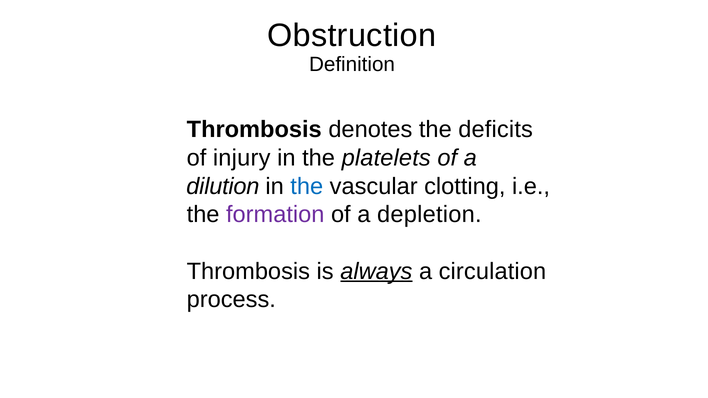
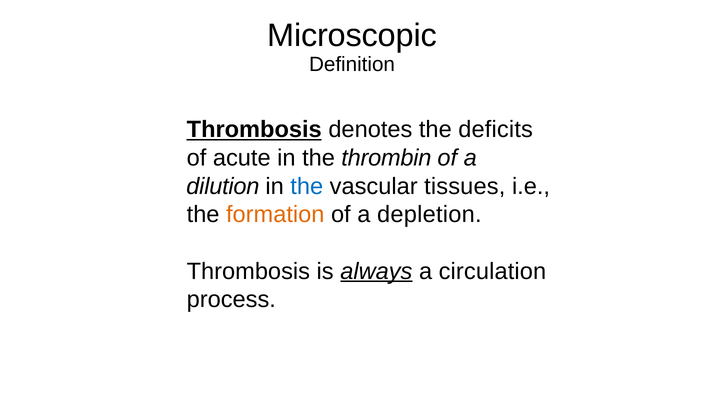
Obstruction: Obstruction -> Microscopic (352, 36)
Thrombosis underline: none -> present (254, 130)
injury: injury -> acute (242, 158)
platelets: platelets -> thrombin (386, 158)
clotting: clotting -> tissues (465, 186)
formation colour: purple -> orange (275, 215)
